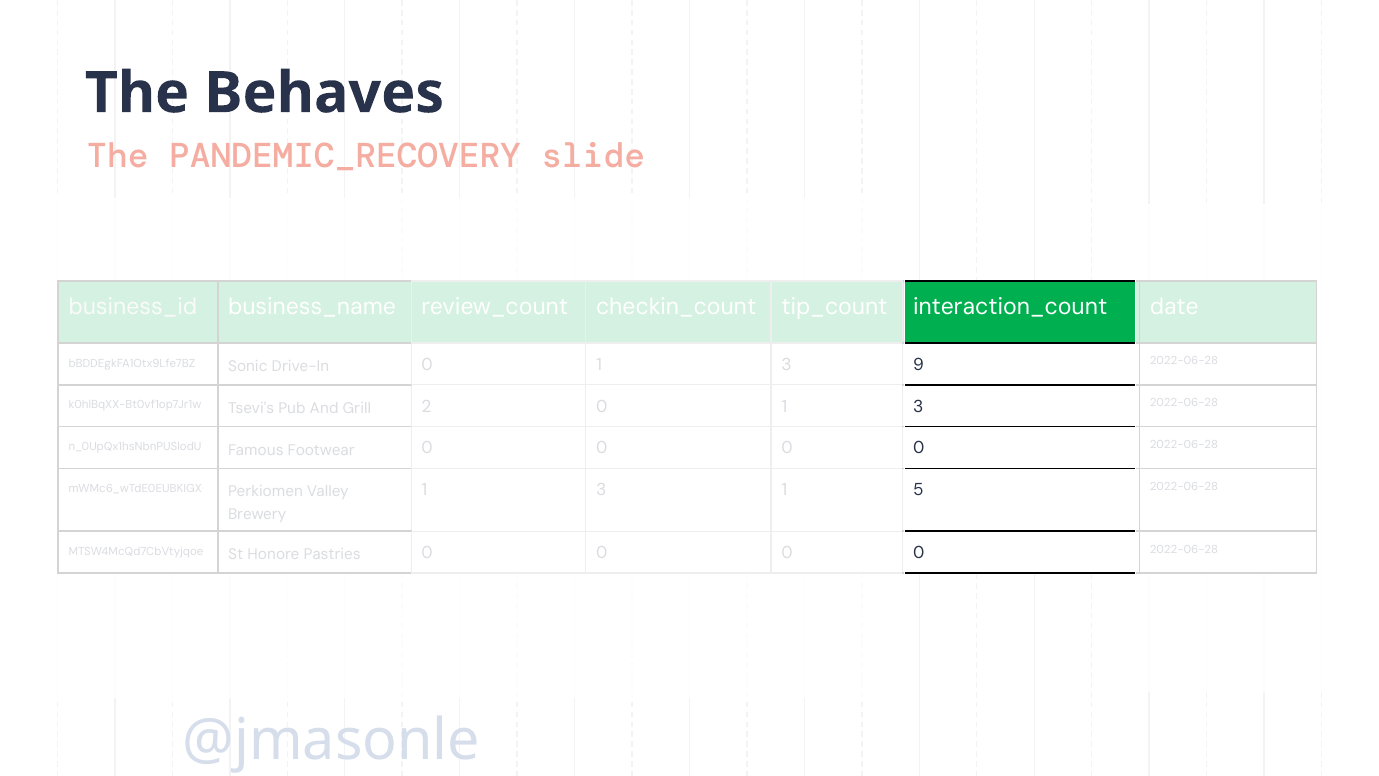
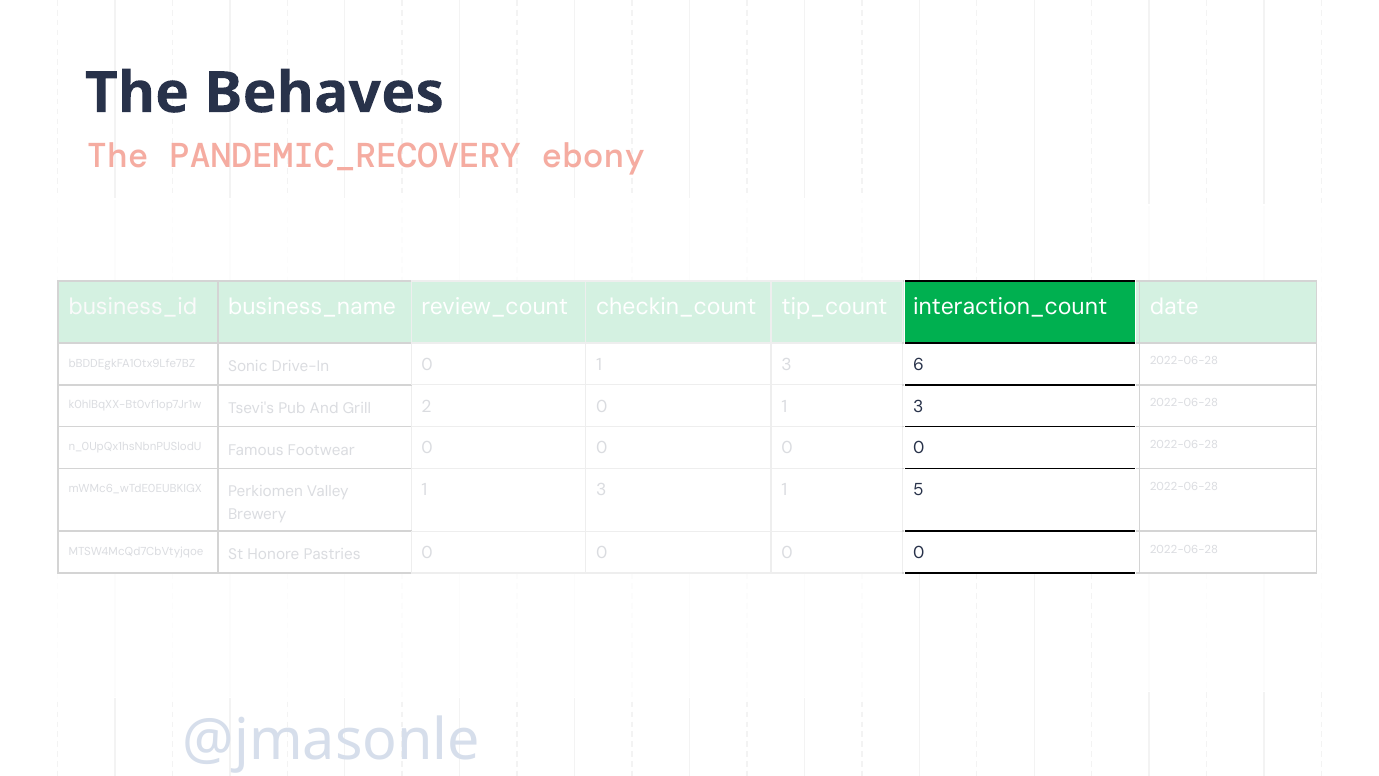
slide: slide -> ebony (593, 156)
9: 9 -> 6 (918, 365)
